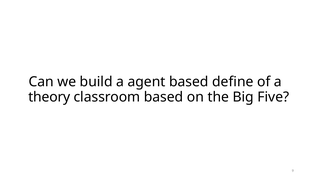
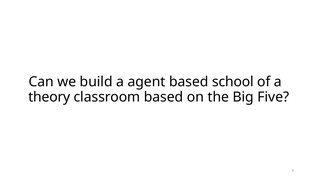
define: define -> school (233, 82)
